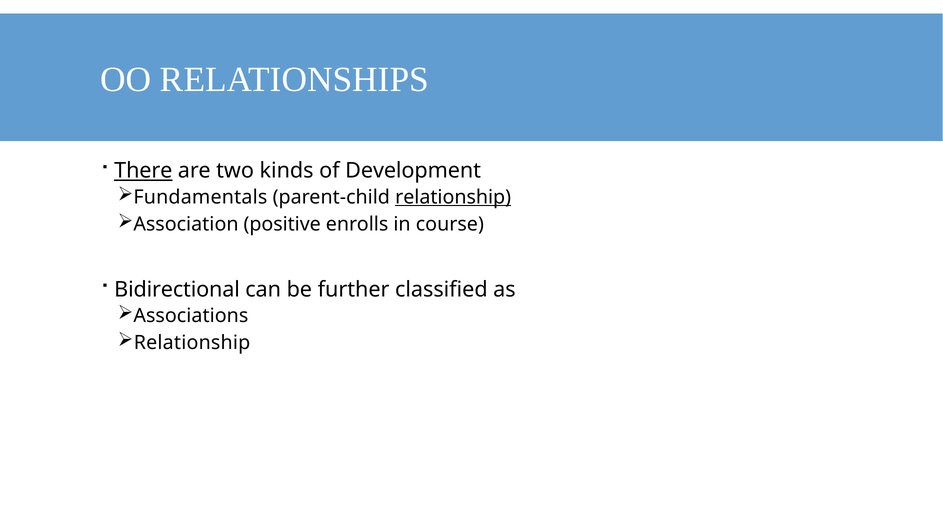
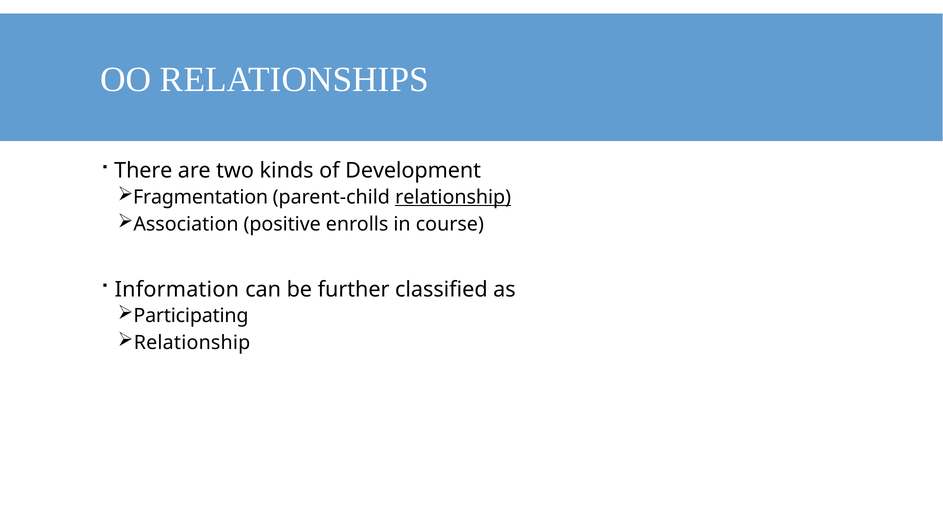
There underline: present -> none (143, 171)
Fundamentals: Fundamentals -> Fragmentation (201, 197)
Bidirectional: Bidirectional -> Information (177, 289)
Associations: Associations -> Participating (191, 315)
